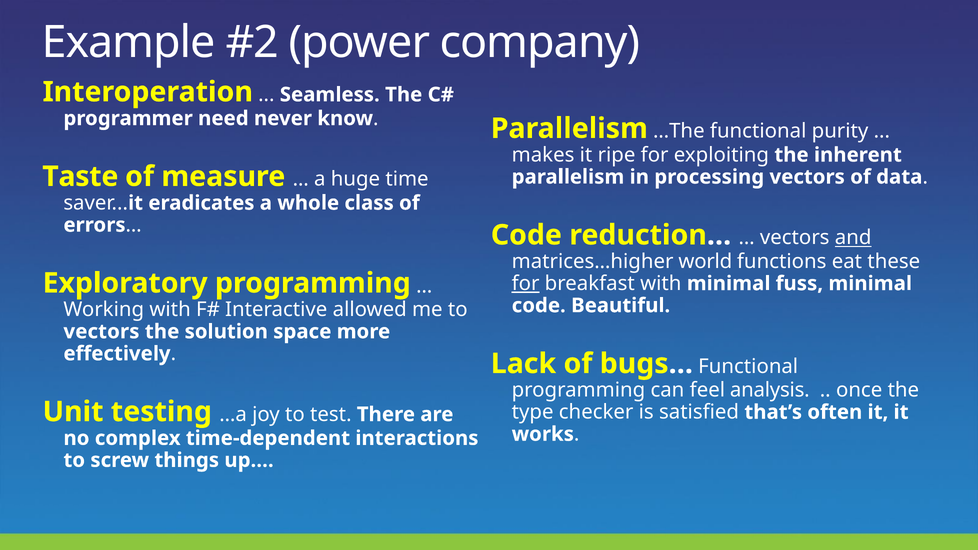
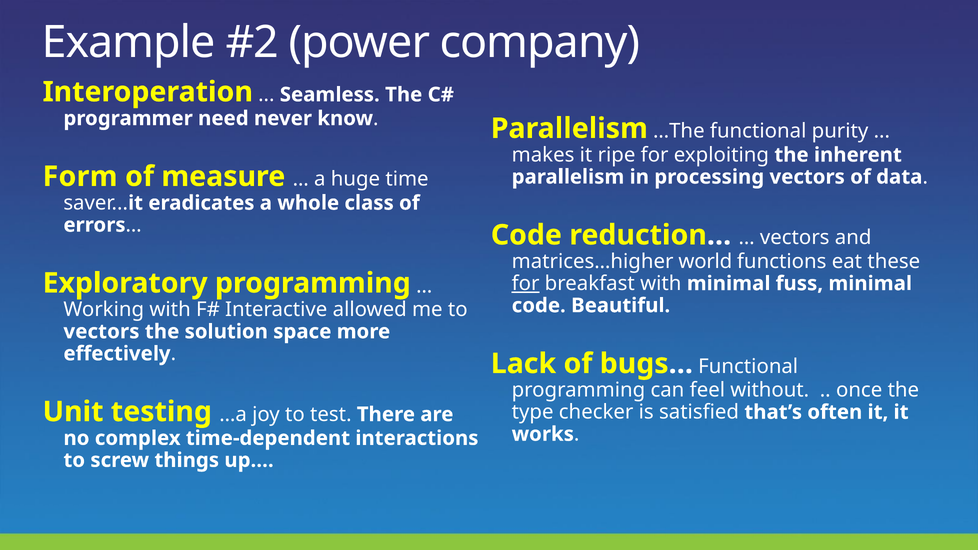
Taste: Taste -> Form (80, 177)
and underline: present -> none (853, 238)
analysis: analysis -> without (770, 390)
